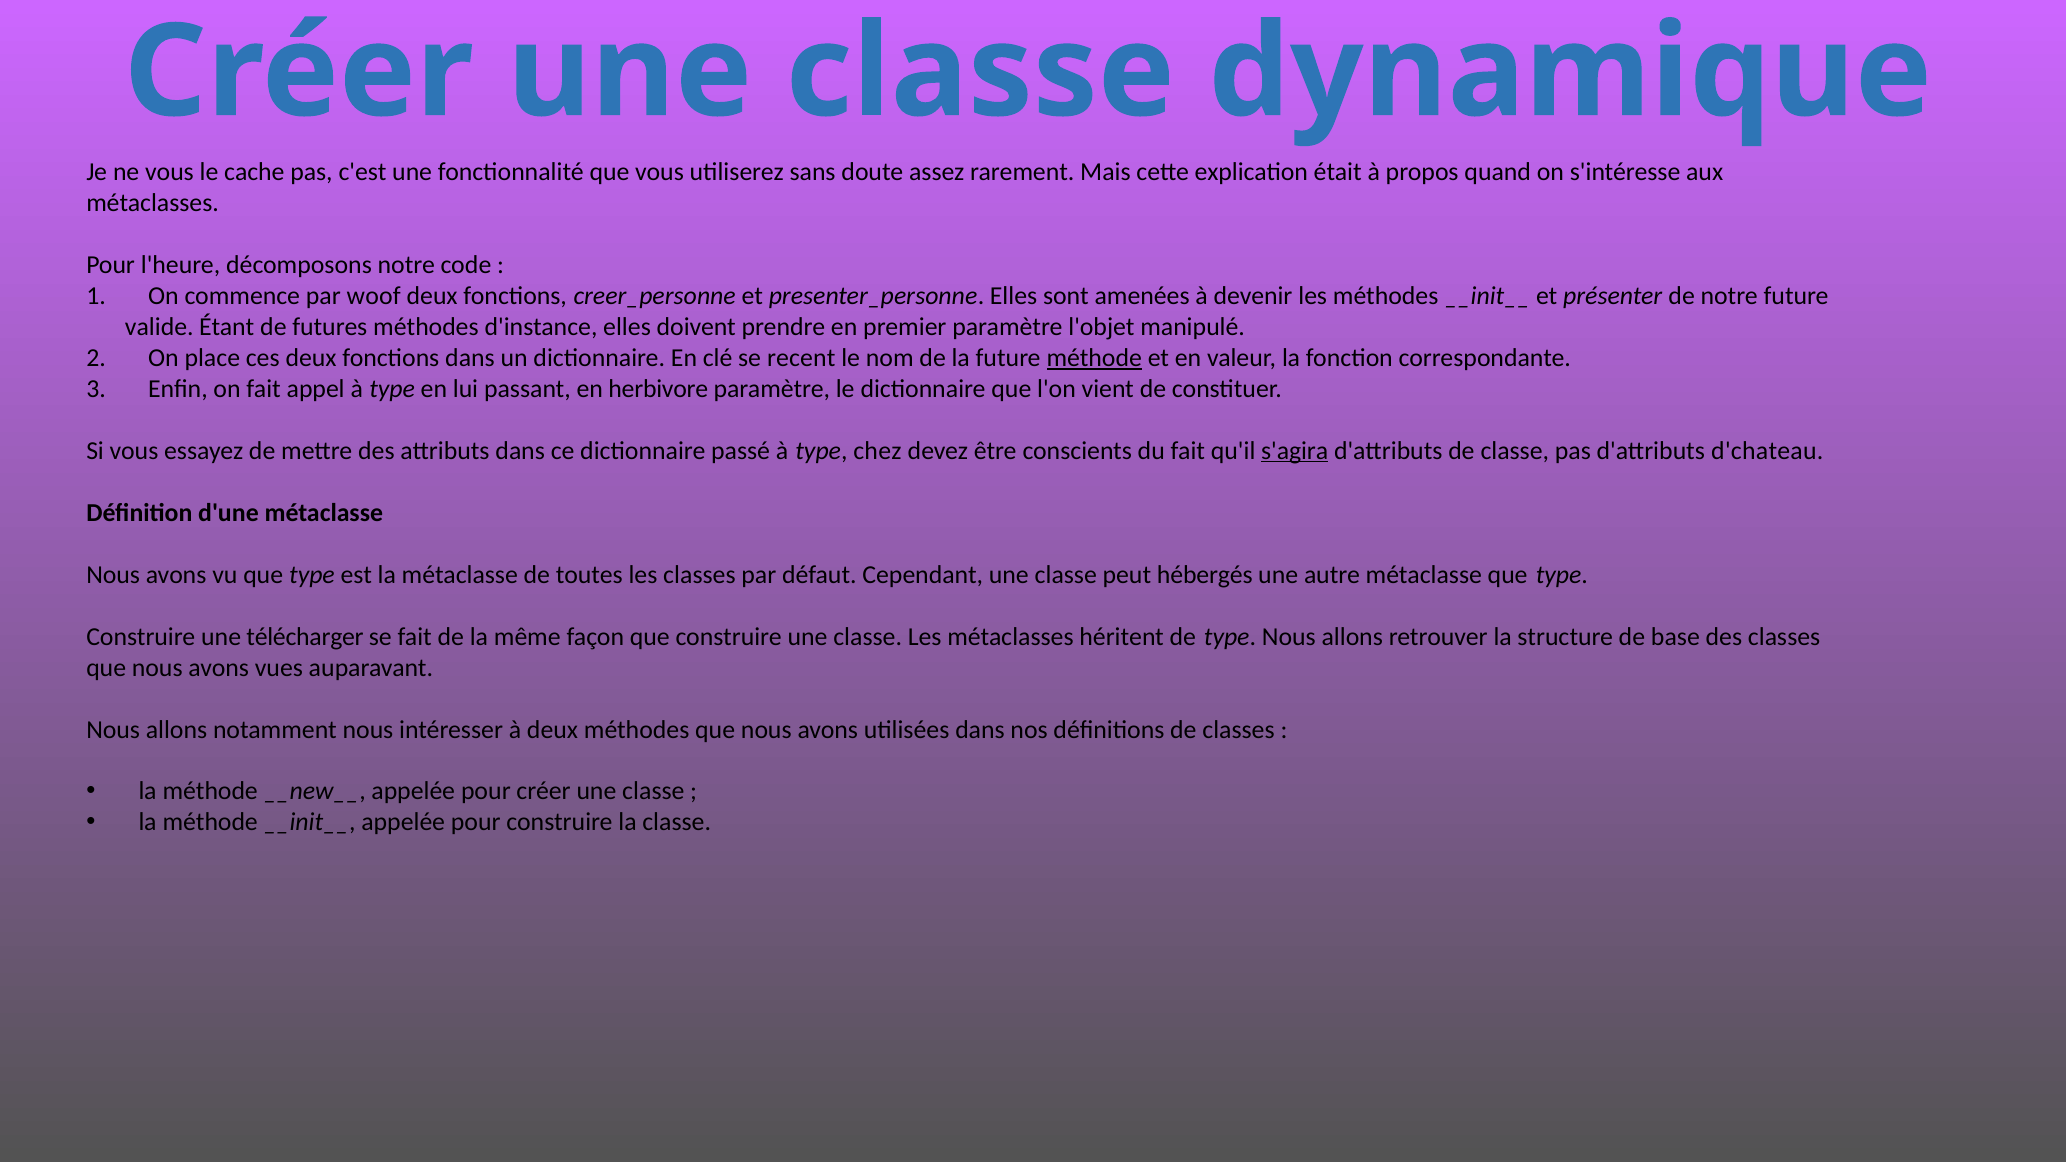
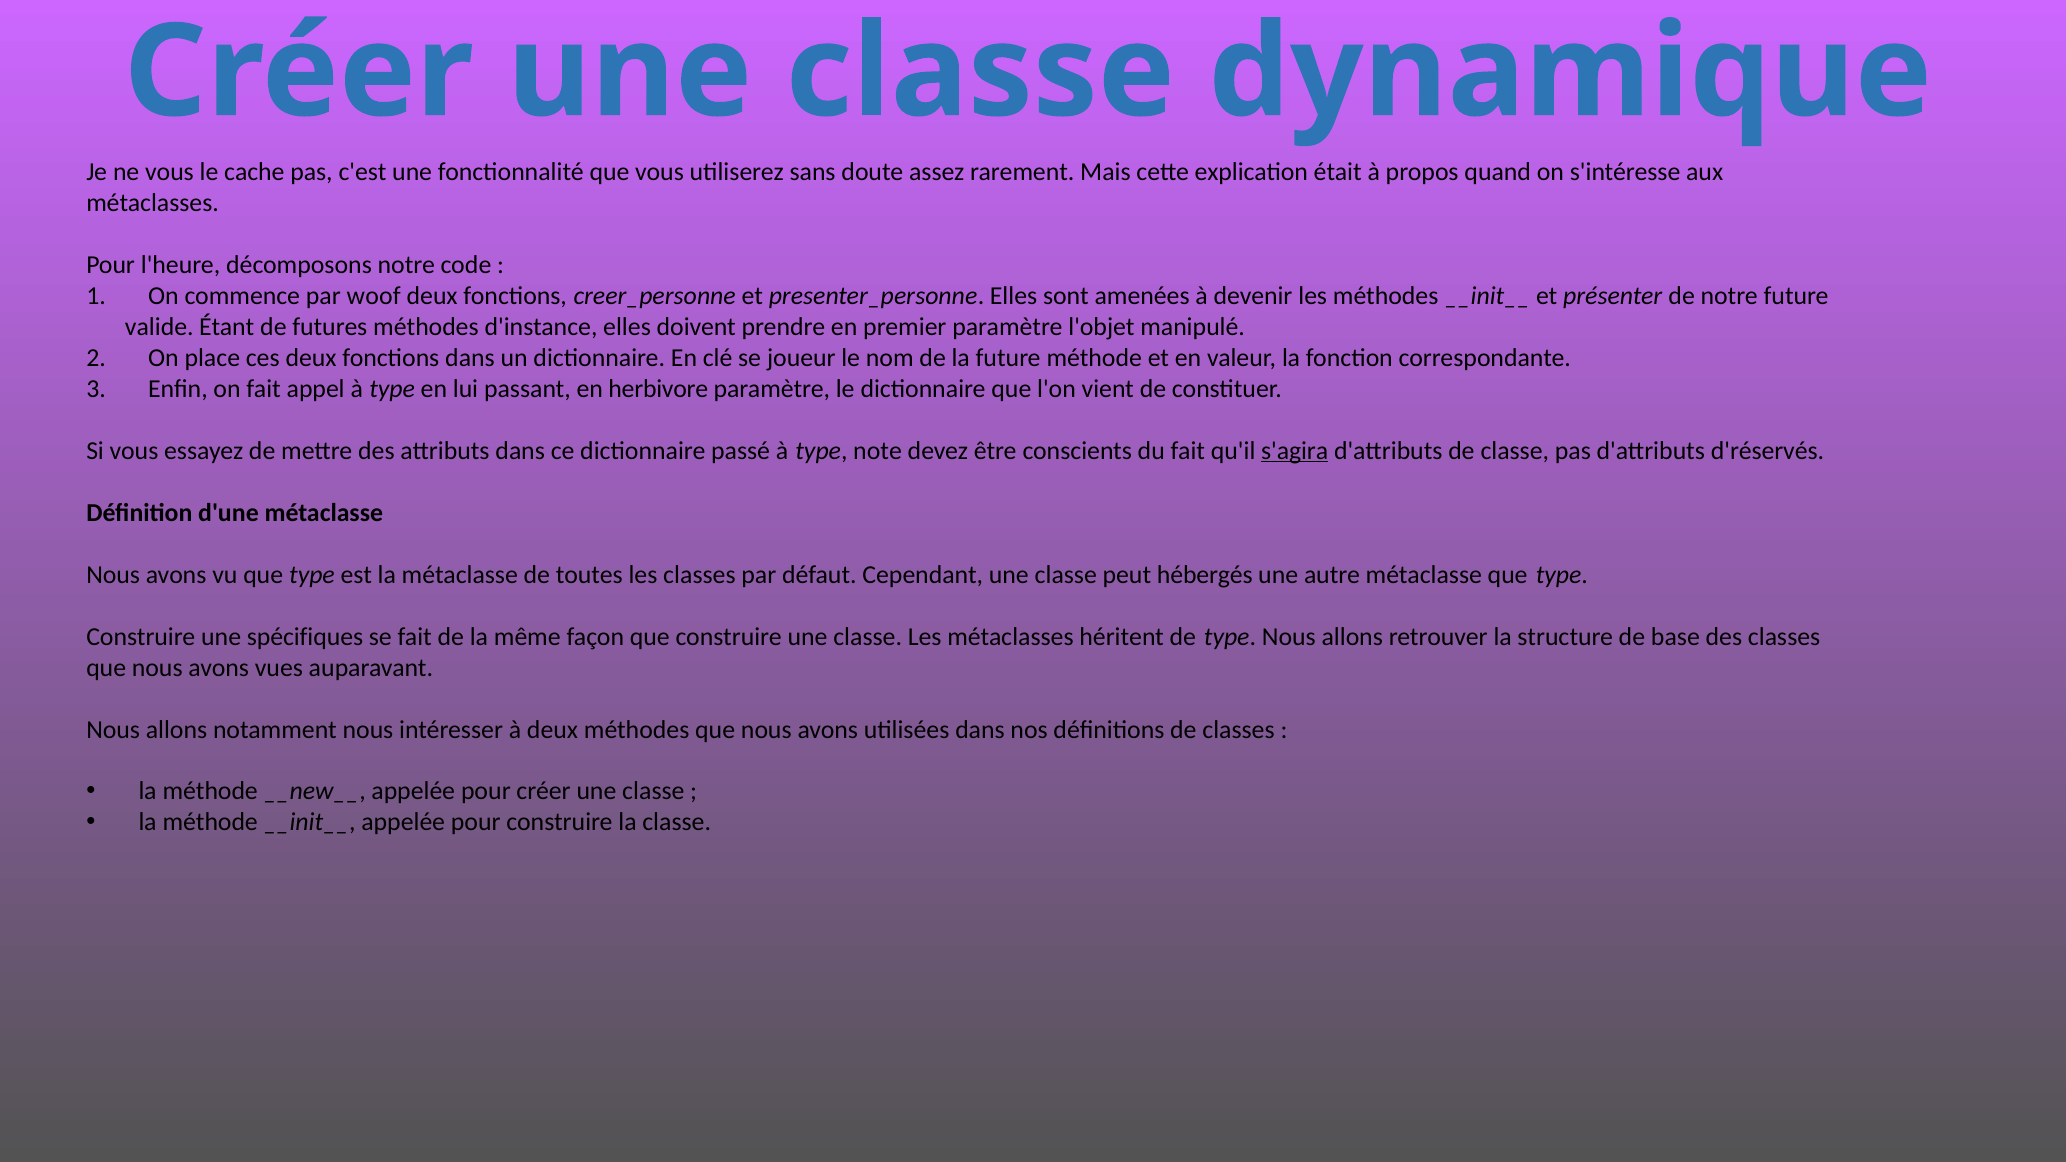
recent: recent -> joueur (801, 358)
méthode underline: present -> none (1094, 358)
chez: chez -> note (878, 451)
d'chateau: d'chateau -> d'réservés (1767, 451)
télécharger: télécharger -> spécifiques (305, 637)
